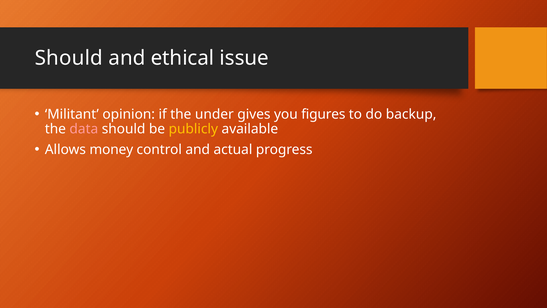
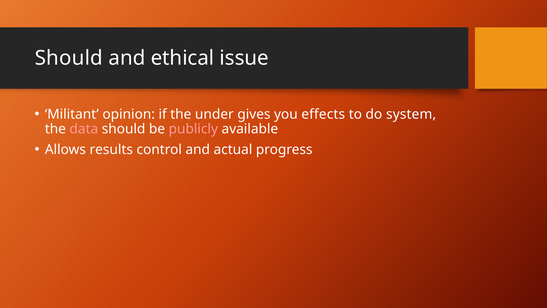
figures: figures -> effects (323, 114)
backup: backup -> system (411, 114)
publicly colour: yellow -> pink (193, 129)
money: money -> results (111, 149)
